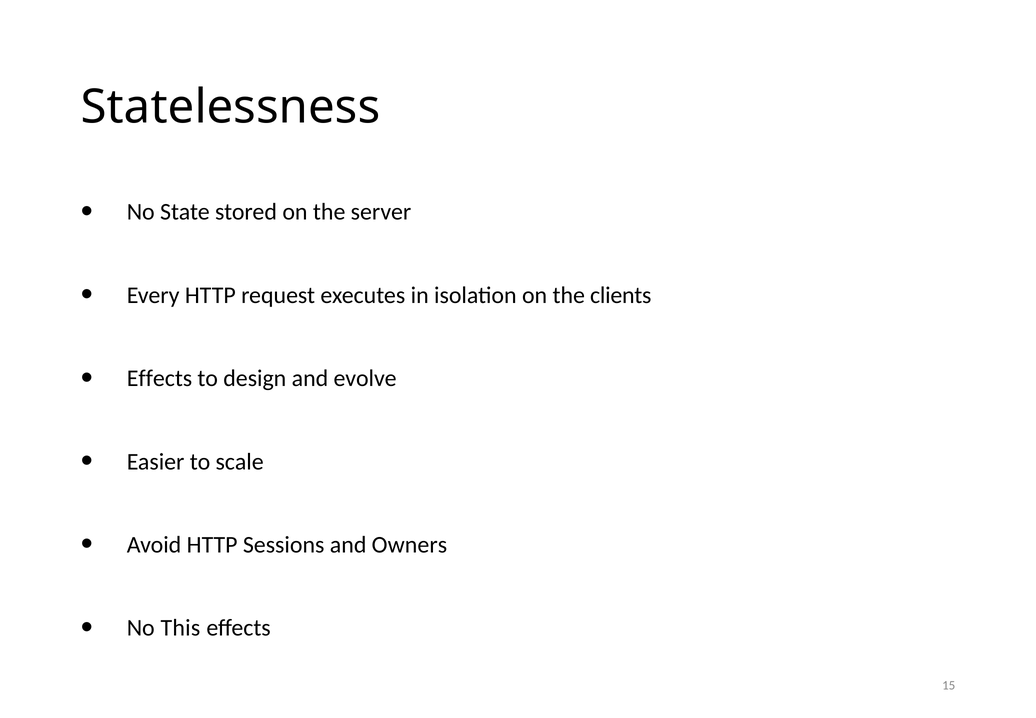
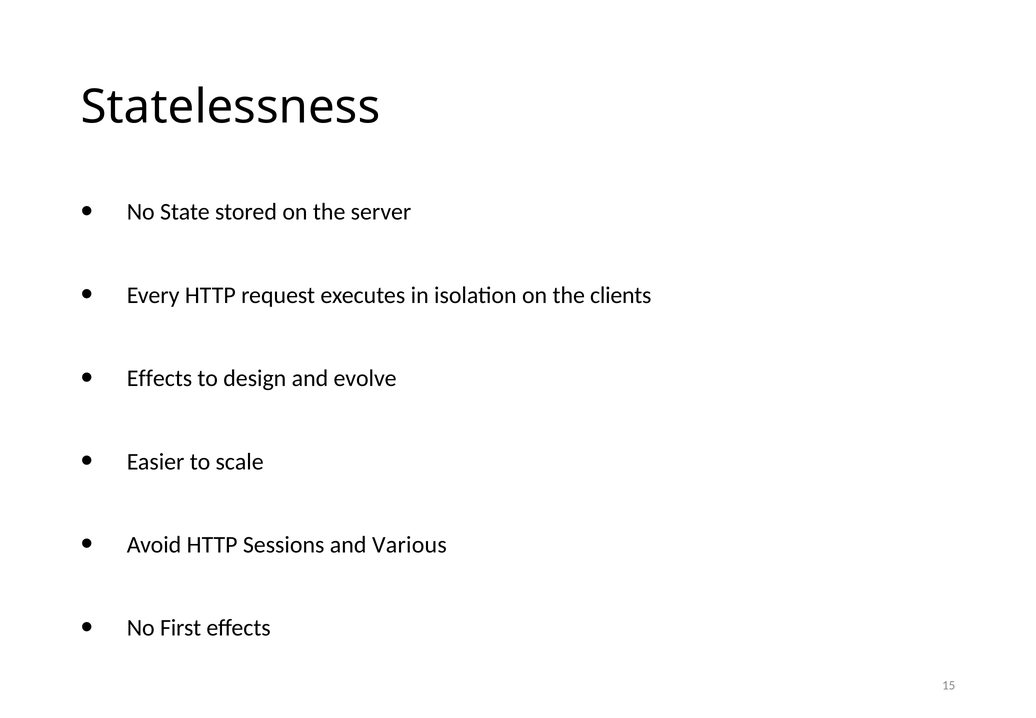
Owners: Owners -> Various (409, 544)
This: This -> First (181, 627)
